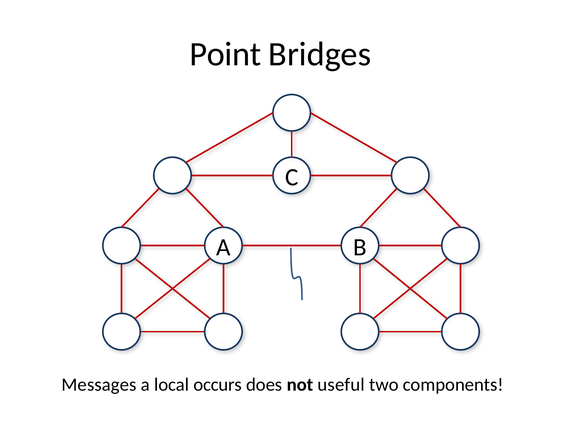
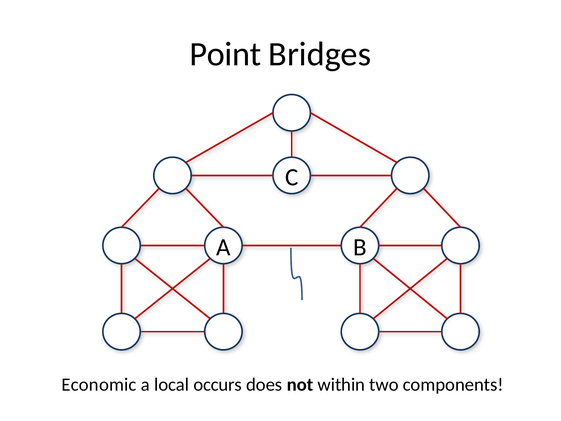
Messages: Messages -> Economic (99, 384)
useful: useful -> within (341, 384)
